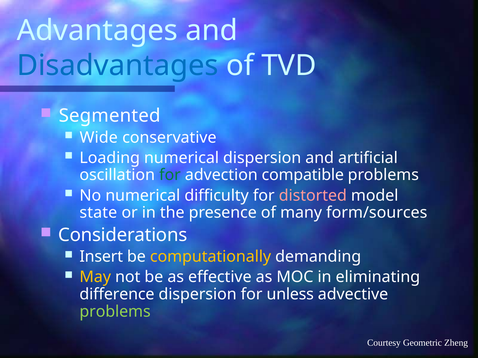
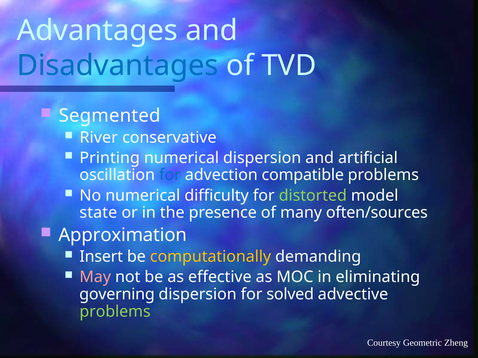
Wide: Wide -> River (99, 138)
Loading: Loading -> Printing (110, 158)
for colour: green -> blue (170, 175)
distorted colour: pink -> light green (313, 196)
form/sources: form/sources -> often/sources (377, 213)
Considerations: Considerations -> Approximation (123, 235)
May colour: yellow -> pink (95, 277)
difference: difference -> governing (117, 295)
unless: unless -> solved (290, 295)
